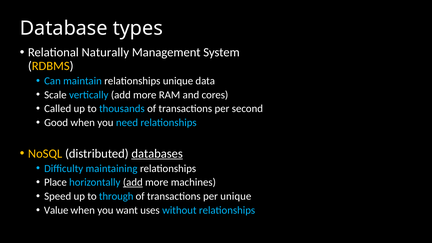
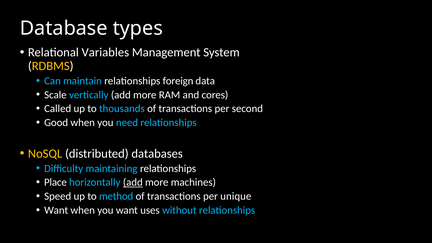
Naturally: Naturally -> Variables (105, 52)
relationships unique: unique -> foreign (178, 81)
databases underline: present -> none (157, 154)
through: through -> method (116, 196)
Value: Value -> Want (56, 210)
